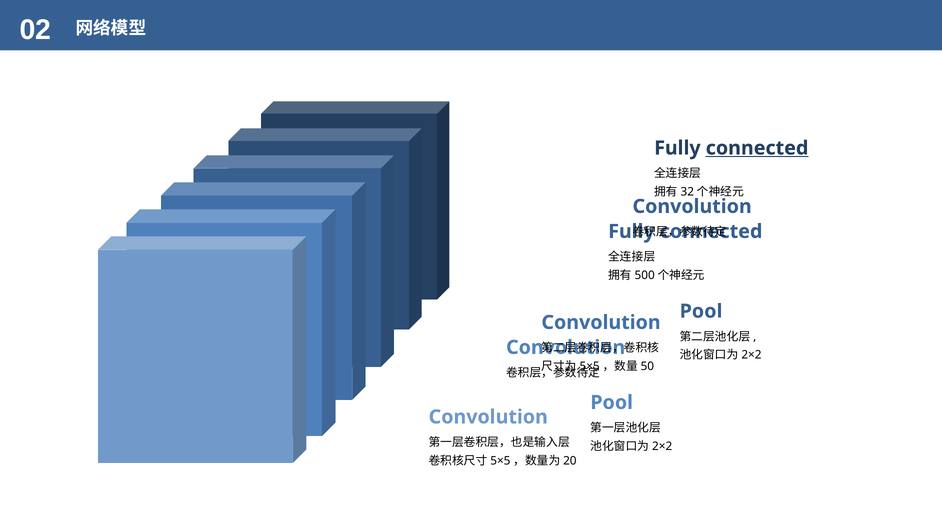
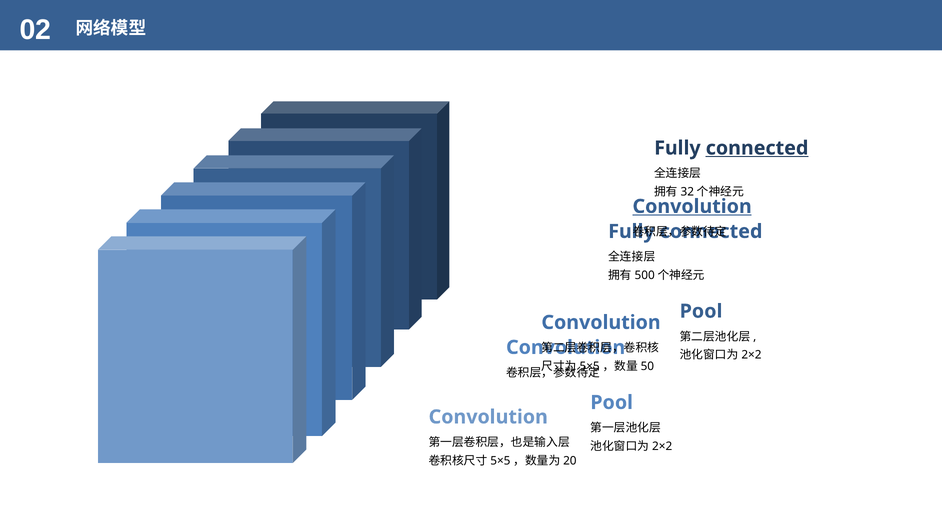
Convolution underline: none -> present (692, 206)
